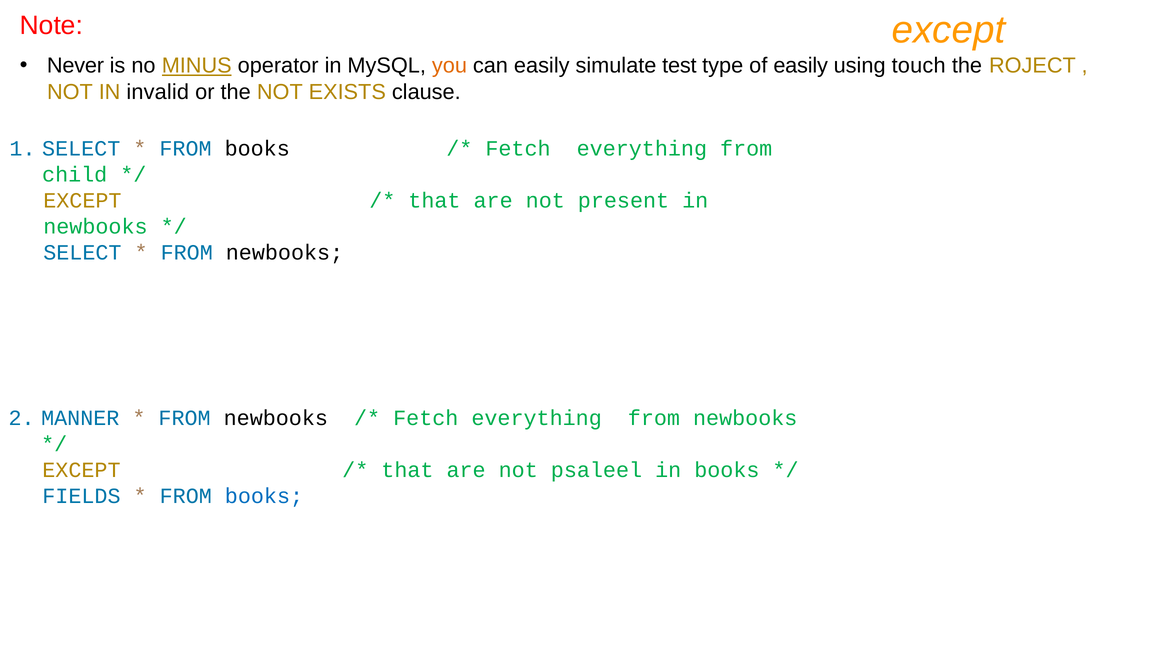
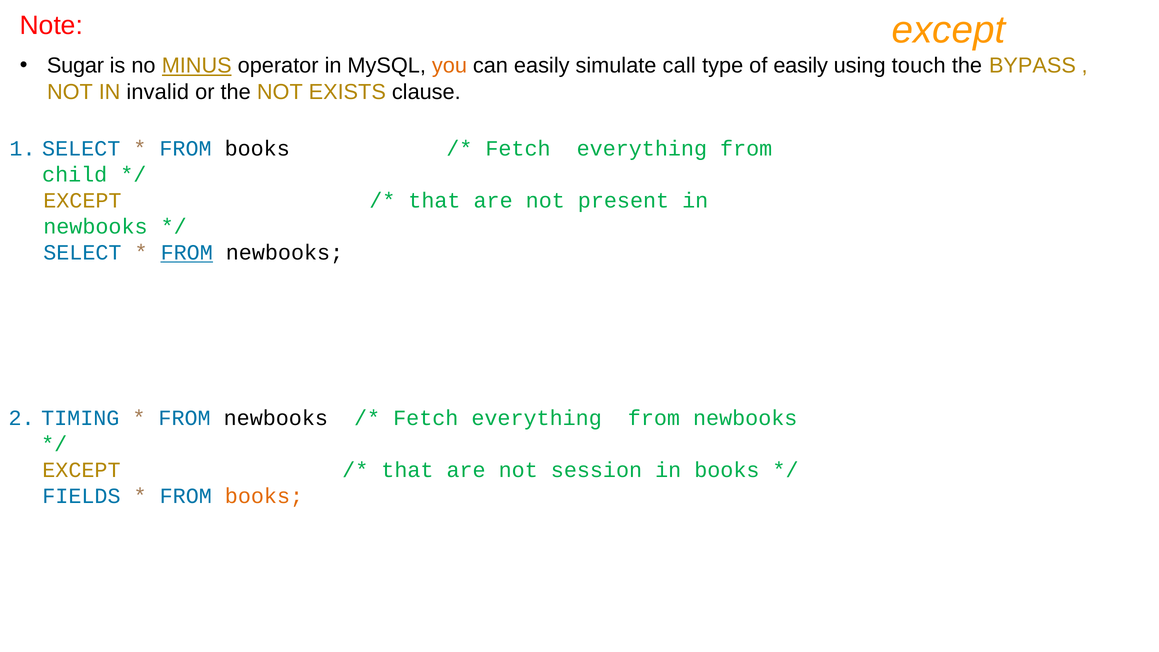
Never: Never -> Sugar (75, 66)
test: test -> call (679, 66)
ROJECT: ROJECT -> BYPASS (1032, 66)
FROM underline: none -> present (187, 253)
MANNER: MANNER -> TIMING (80, 418)
psaleel: psaleel -> session (596, 470)
books colour: blue -> orange (264, 496)
